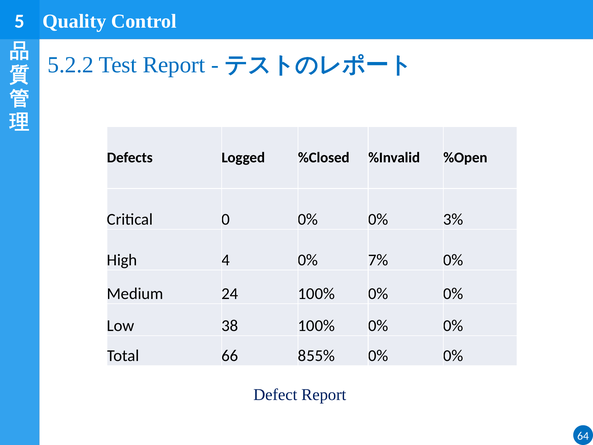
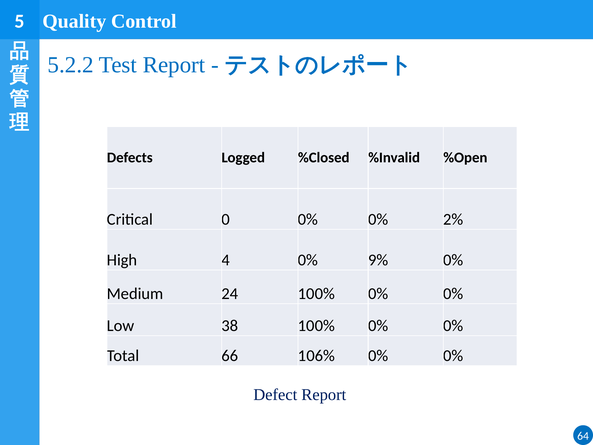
3%: 3% -> 2% (453, 219)
7%: 7% -> 9% (378, 260)
855%: 855% -> 106% (316, 356)
